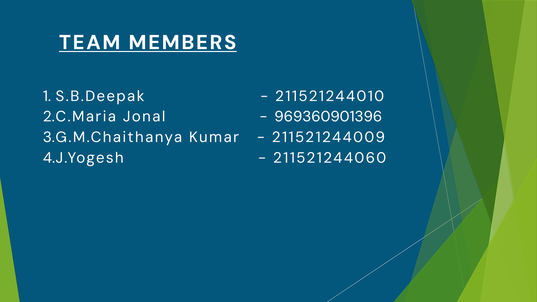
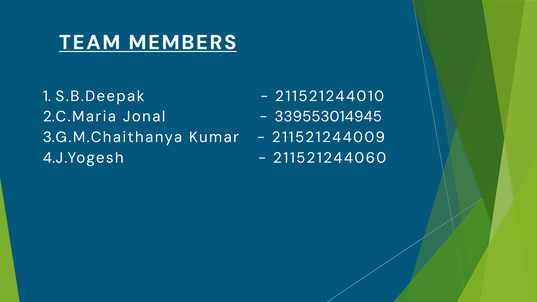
969360901396: 969360901396 -> 339553014945 (328, 117)
